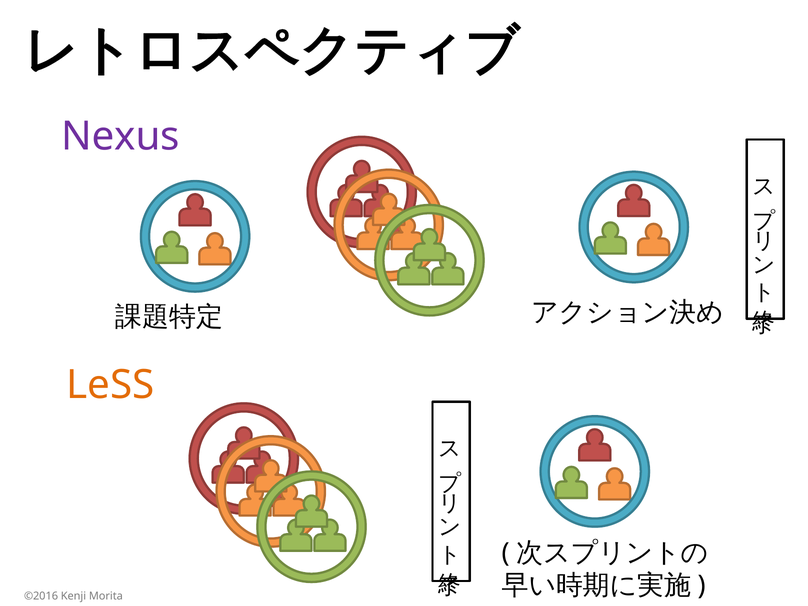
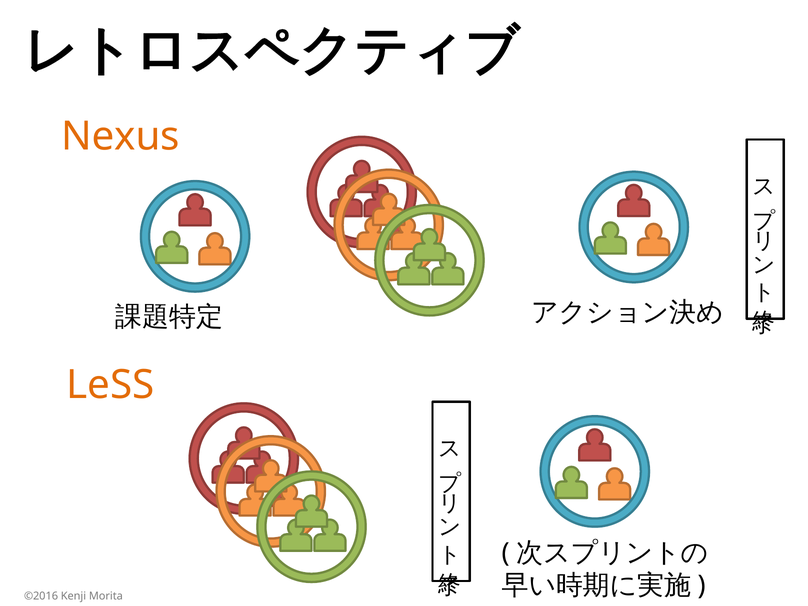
Nexus colour: purple -> orange (120, 136)
